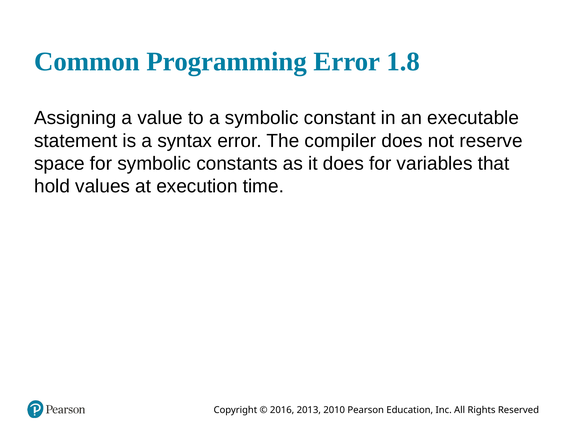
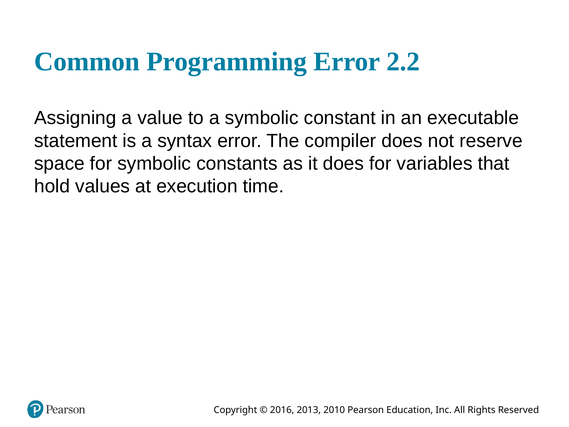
1.8: 1.8 -> 2.2 (403, 62)
